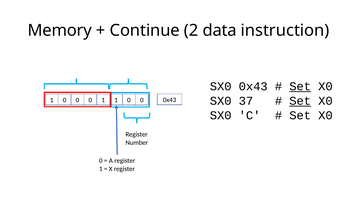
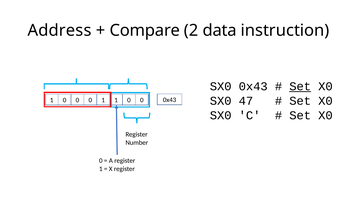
Memory: Memory -> Address (59, 30)
Continue: Continue -> Compare (145, 30)
37: 37 -> 47 (246, 101)
Set underline: present -> none (300, 101)
